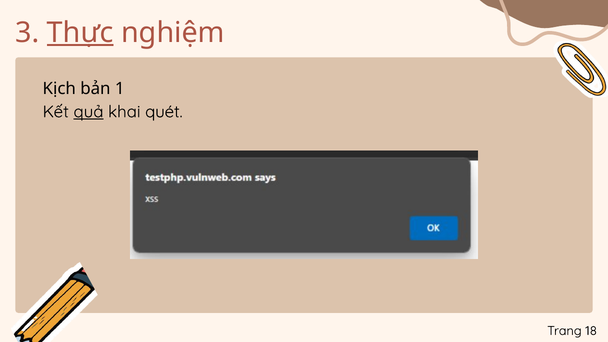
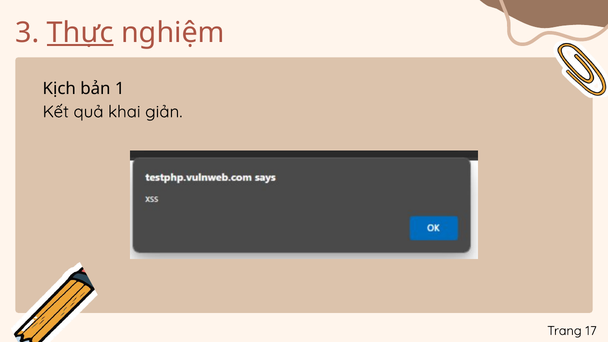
quả underline: present -> none (88, 112)
quét: quét -> giản (164, 112)
18: 18 -> 17 (591, 331)
